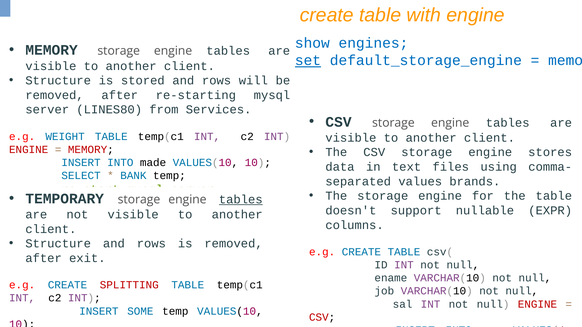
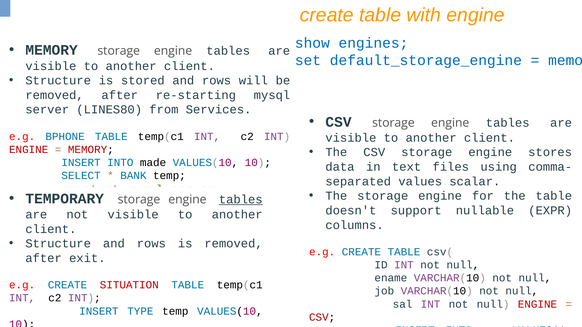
set underline: present -> none (308, 61)
WEIGHT: WEIGHT -> BPHONE (65, 137)
brands: brands -> scalar (475, 182)
SPLITTING: SPLITTING -> SITUATION (129, 285)
SOME: SOME -> TYPE (140, 311)
